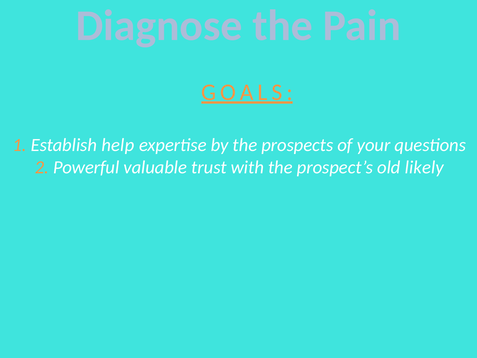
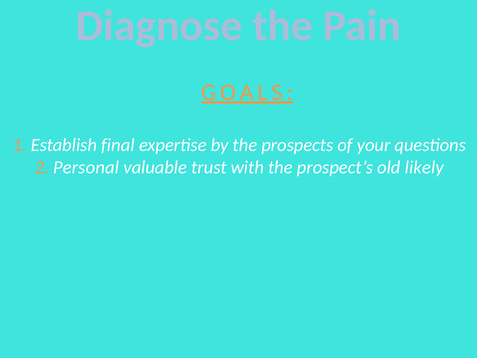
help: help -> final (118, 145)
Powerful: Powerful -> Personal (86, 167)
